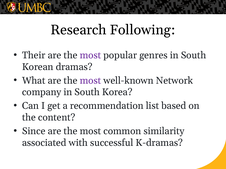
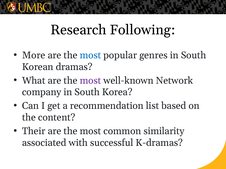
Their: Their -> More (34, 55)
most colour: purple -> blue (90, 55)
Since: Since -> Their (34, 131)
